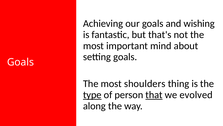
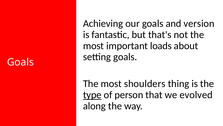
wishing: wishing -> version (199, 23)
mind: mind -> loads (161, 46)
that underline: present -> none (154, 94)
